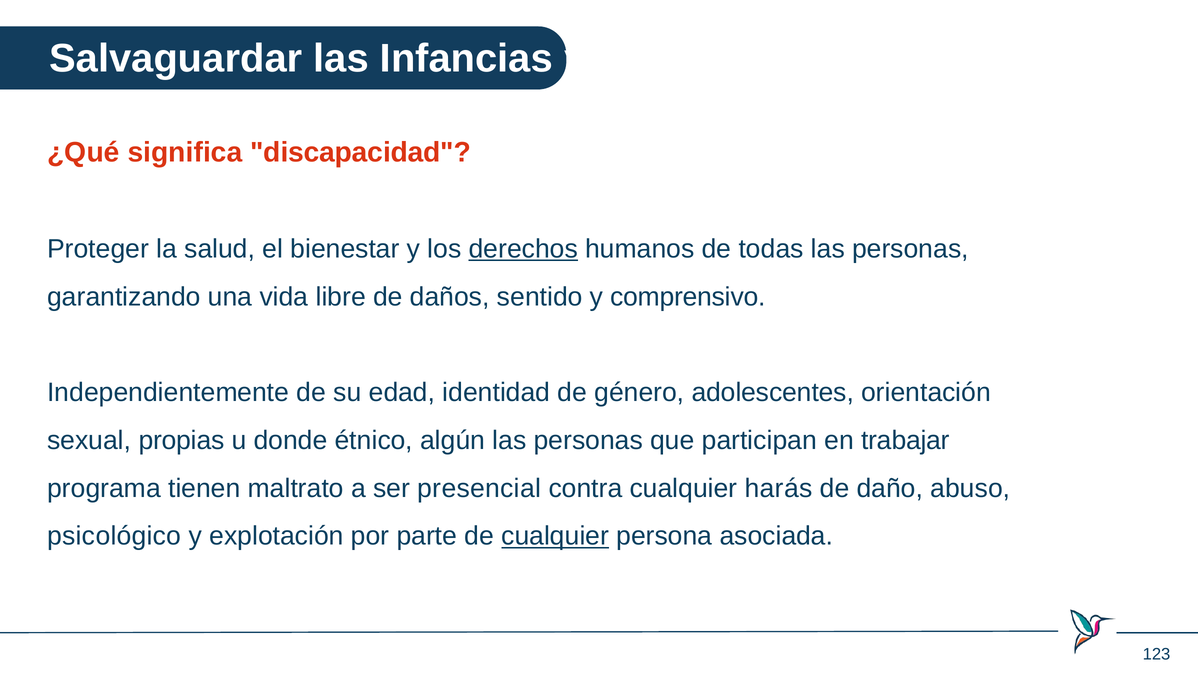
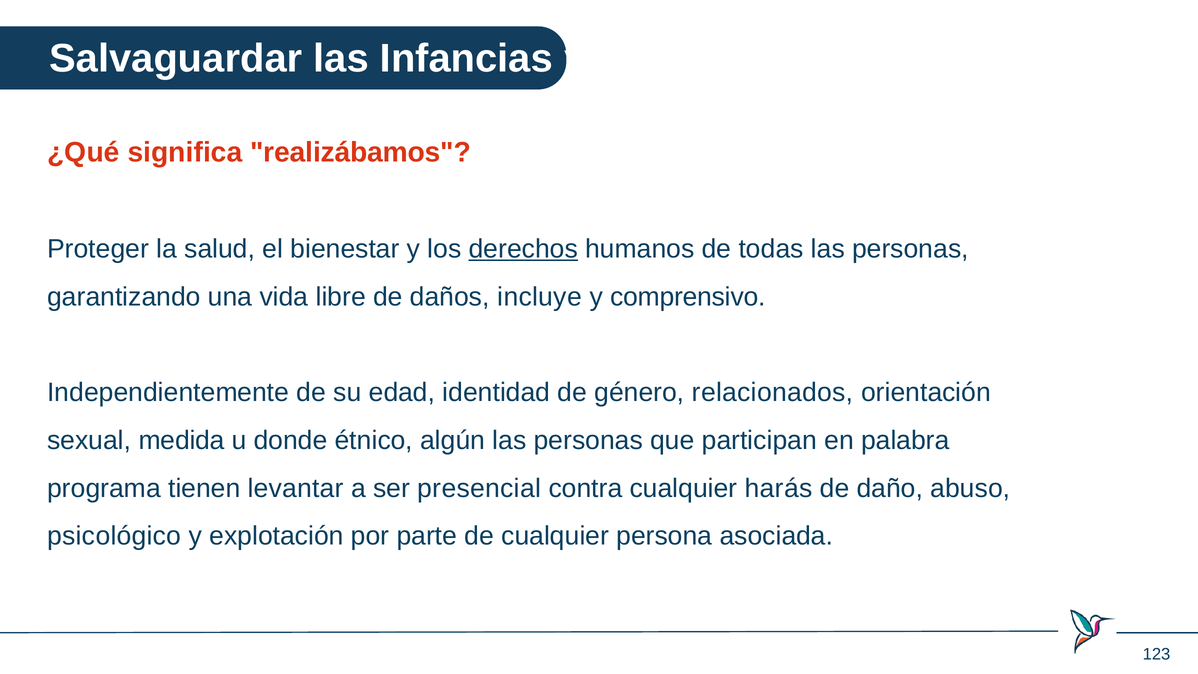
discapacidad: discapacidad -> realizábamos (361, 152)
sentido: sentido -> incluye (540, 297)
adolescentes: adolescentes -> relacionados (773, 393)
propias: propias -> medida (182, 440)
trabajar: trabajar -> palabra (905, 440)
maltrato: maltrato -> levantar (296, 488)
cualquier underline: present -> none (555, 536)
